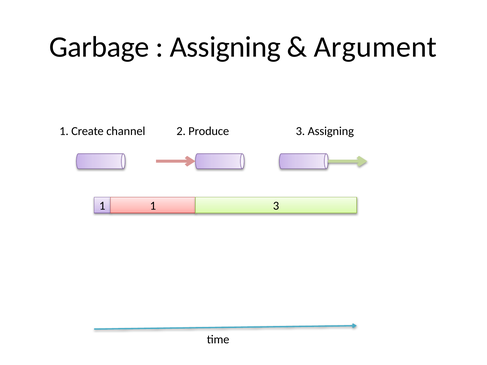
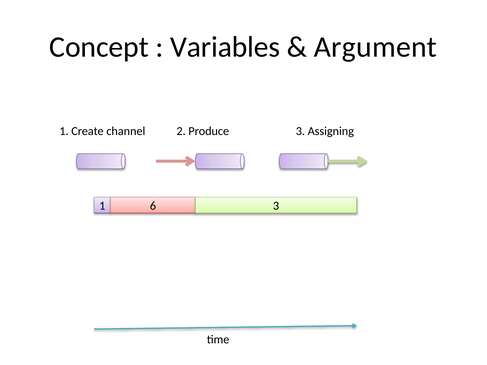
Garbage: Garbage -> Concept (99, 47)
Assigning: Assigning -> Variables (225, 47)
1 1: 1 -> 6 (153, 206)
